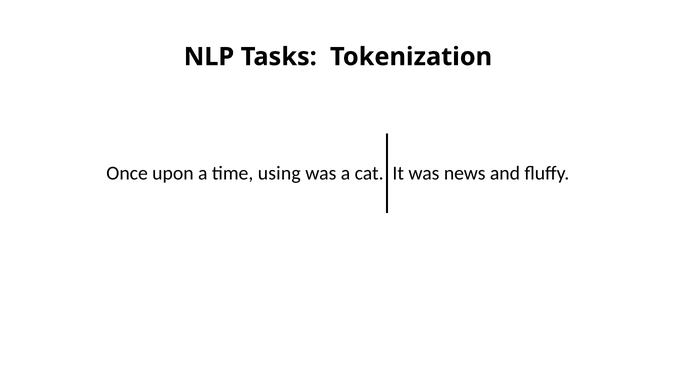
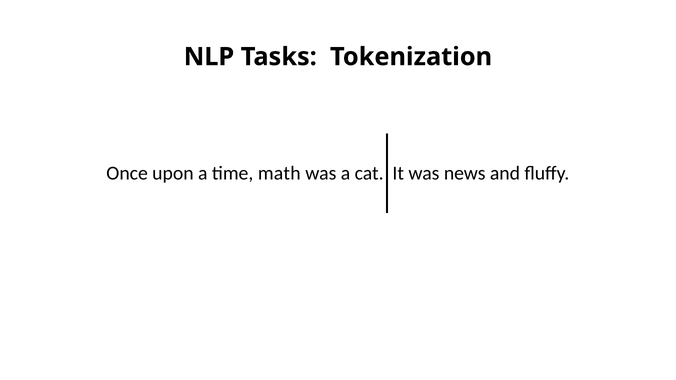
using: using -> math (279, 173)
